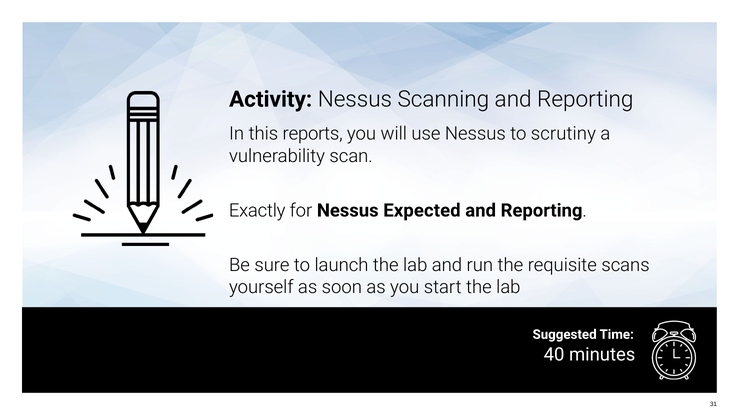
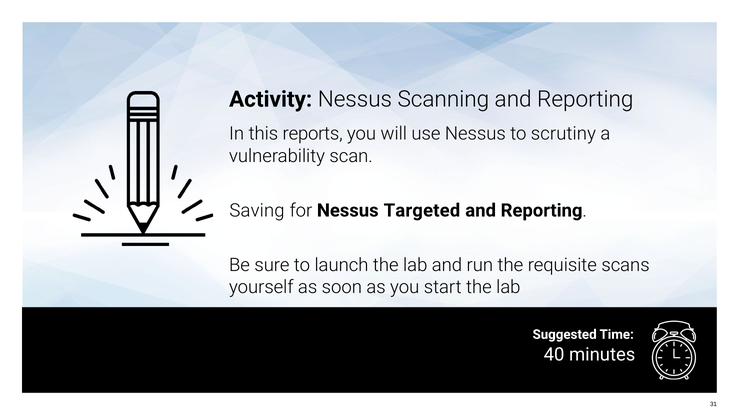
Exactly: Exactly -> Saving (257, 211)
Expected: Expected -> Targeted (422, 211)
